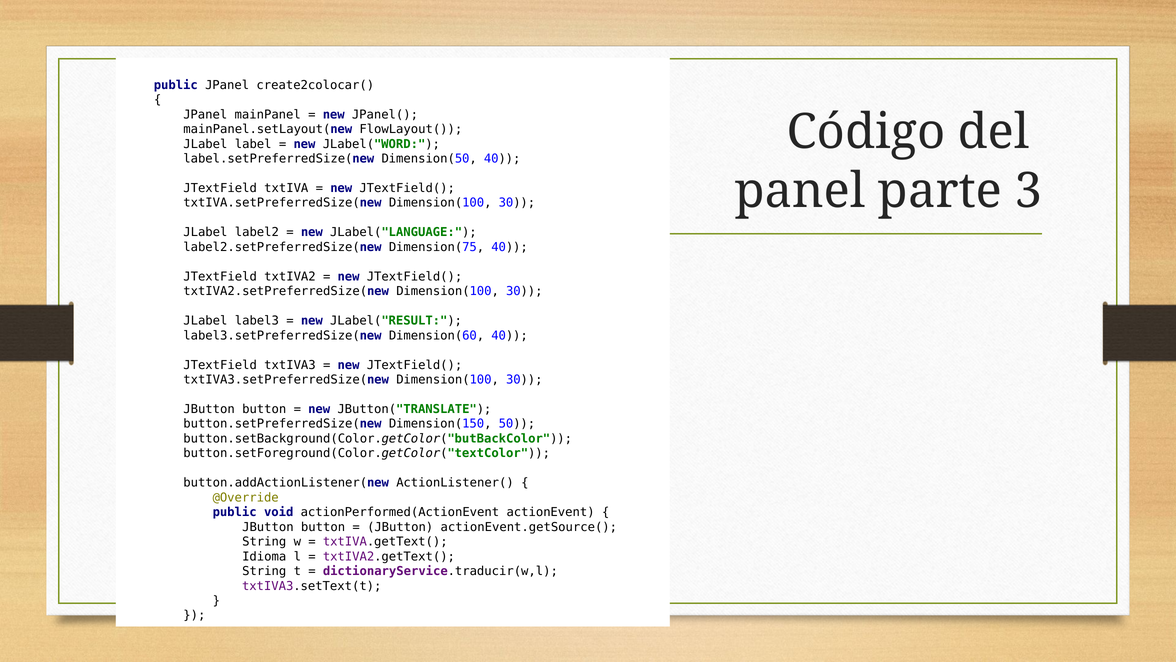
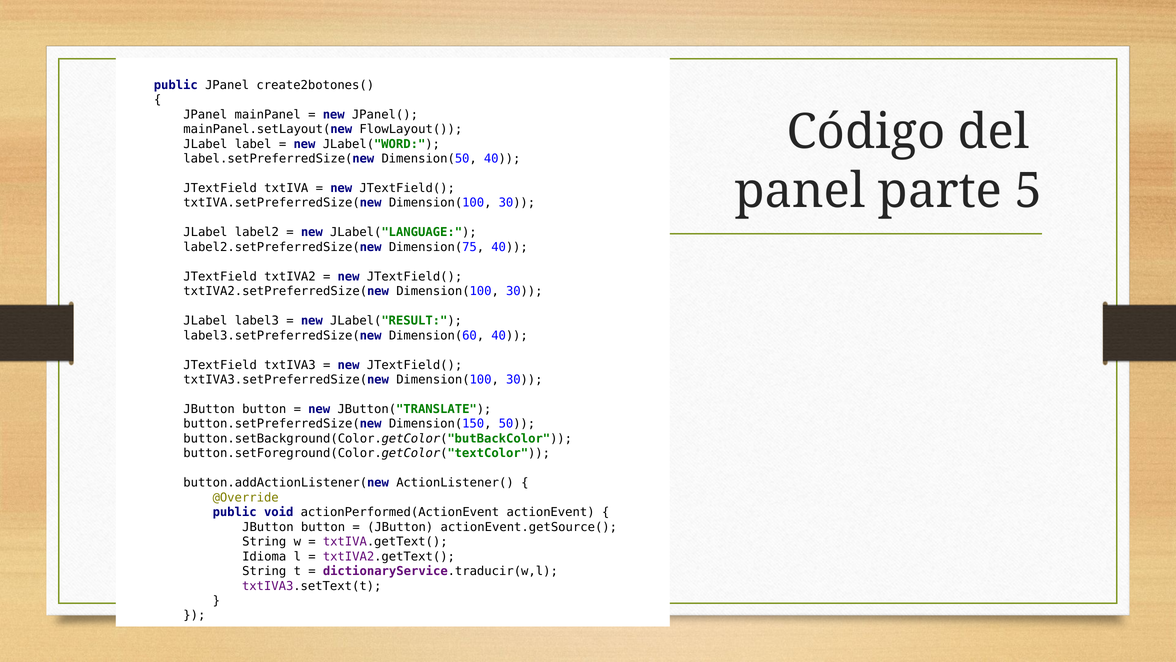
create2colocar(: create2colocar( -> create2botones( (315, 85)
3: 3 -> 5 (1028, 191)
